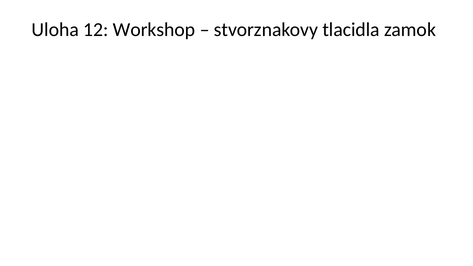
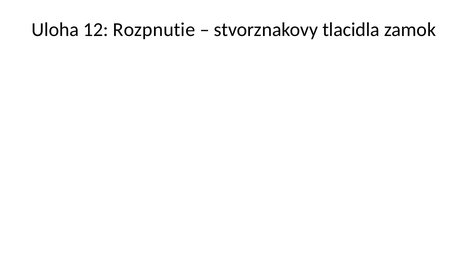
Workshop: Workshop -> Rozpnutie (154, 30)
